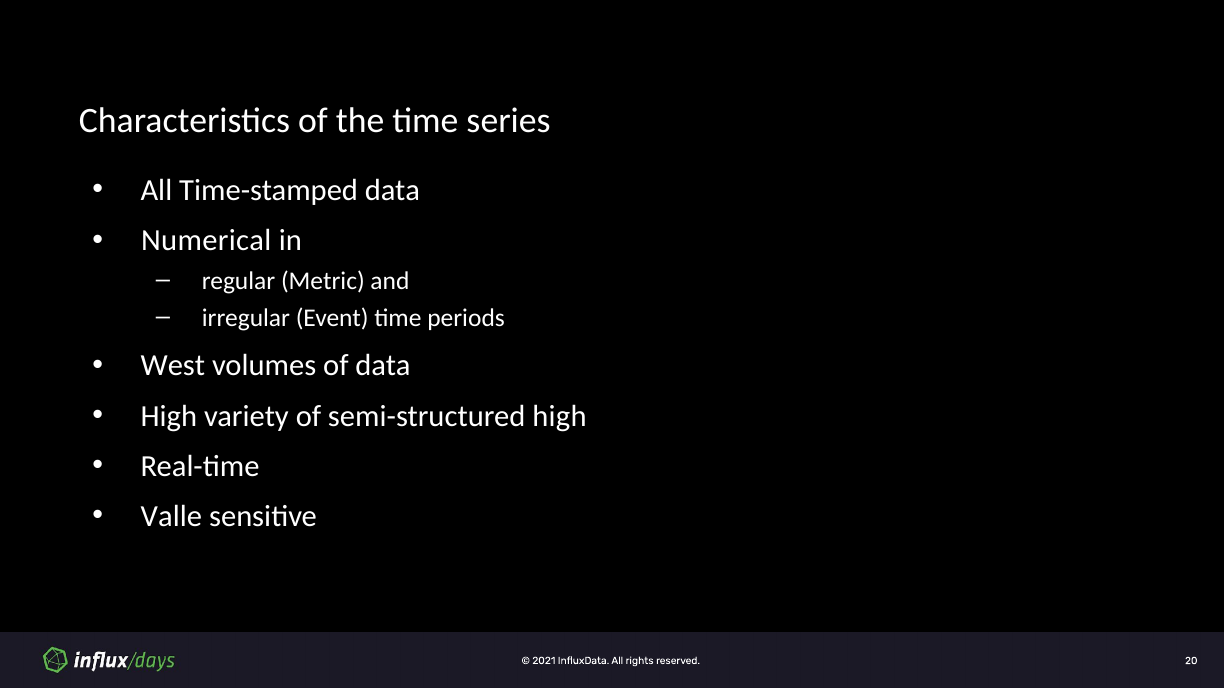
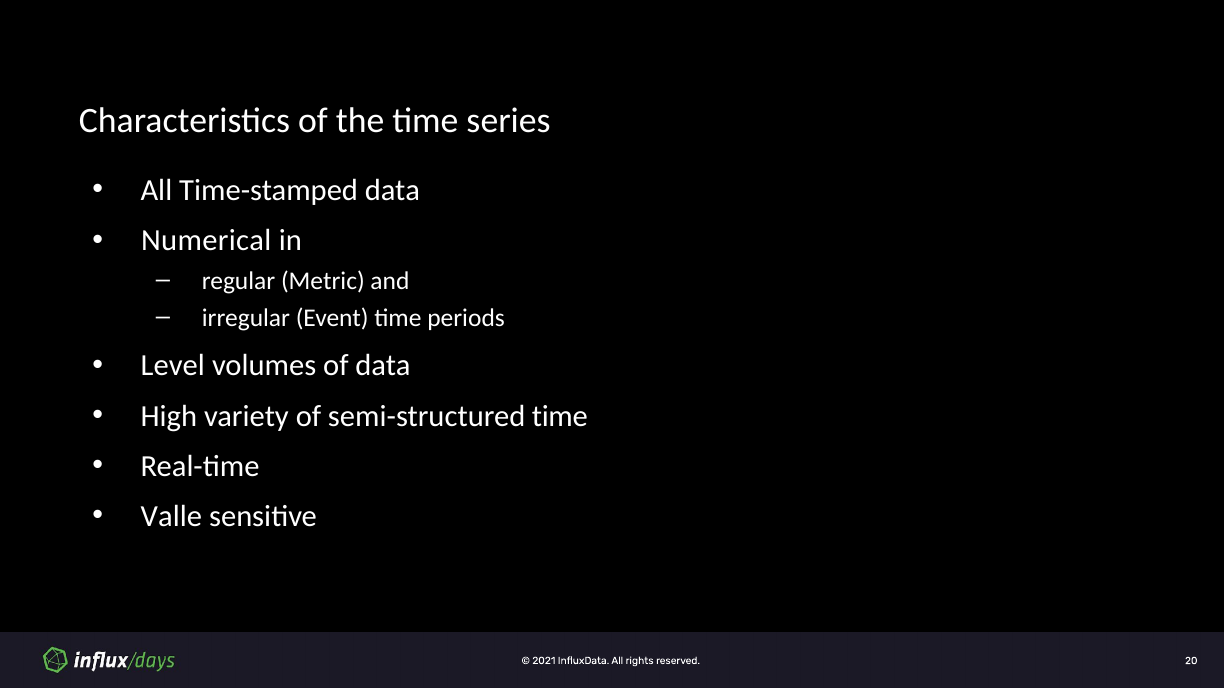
West: West -> Level (173, 366)
semi-structured high: high -> time (560, 416)
